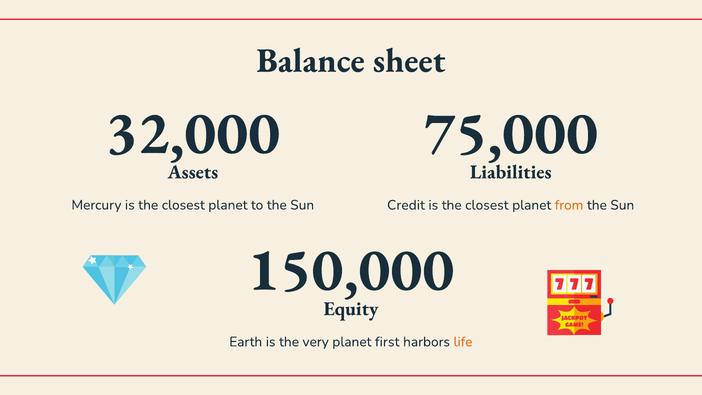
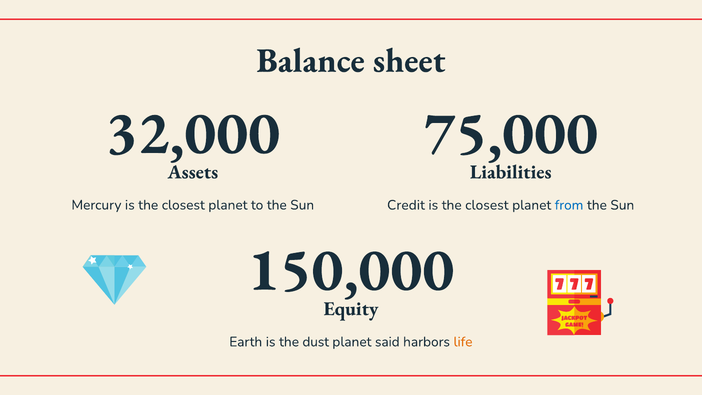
from colour: orange -> blue (569, 205)
very: very -> dust (316, 342)
first: first -> said (387, 342)
